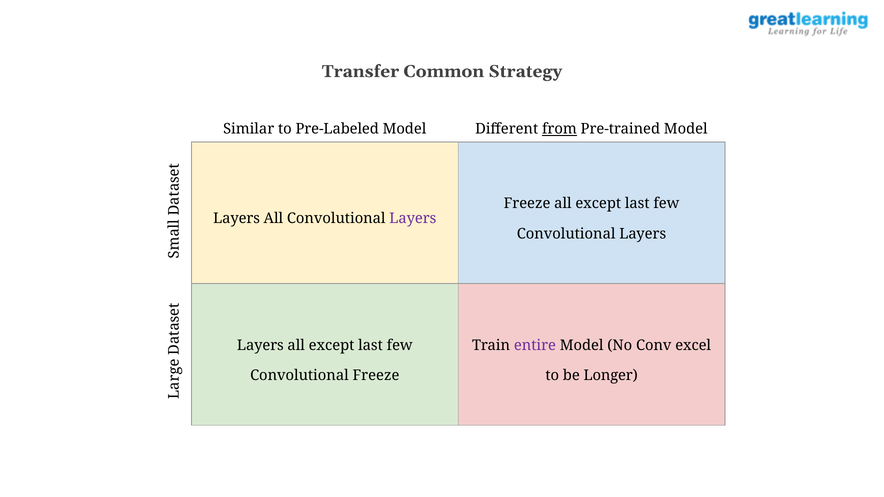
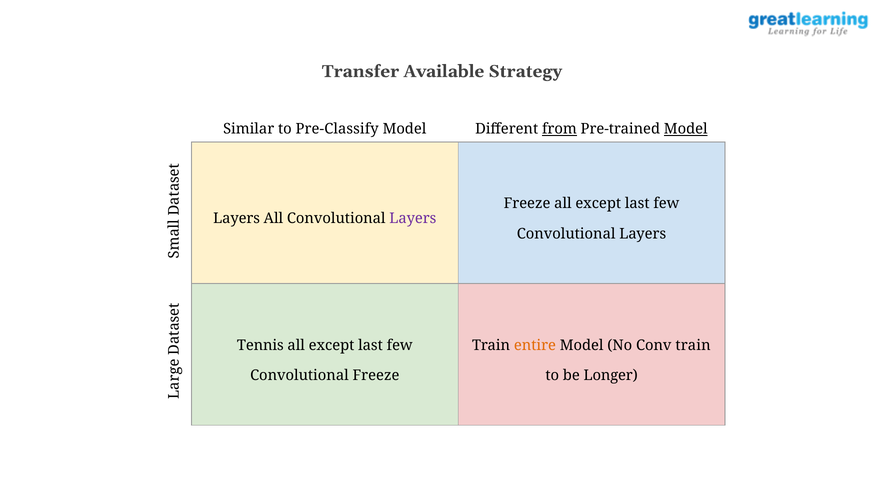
Common: Common -> Available (444, 71)
Pre-Labeled: Pre-Labeled -> Pre-Classify (337, 129)
Model underline: none -> present (686, 129)
Layers: Layers -> Tennis (260, 346)
entire colour: purple -> orange (535, 346)
Conv excel: excel -> train (693, 346)
